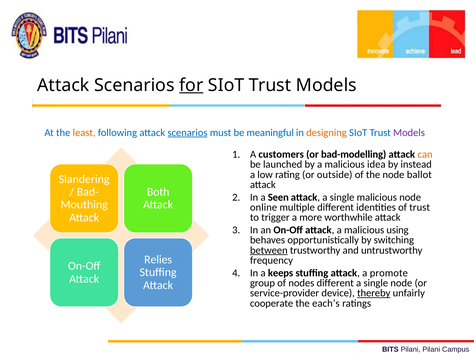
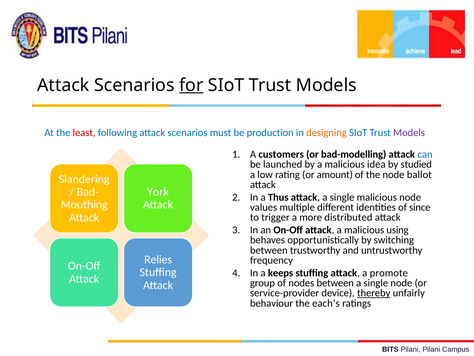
least colour: orange -> red (84, 132)
scenarios underline: present -> none (188, 132)
meaningful: meaningful -> production (270, 132)
can colour: orange -> blue (425, 154)
instead: instead -> studied (416, 164)
outside: outside -> amount (335, 174)
Both: Both -> York (158, 192)
Seen: Seen -> Thus (278, 197)
online: online -> values (264, 207)
of trust: trust -> since (420, 207)
worthwhile: worthwhile -> distributed (348, 217)
between underline: present -> none (269, 250)
nodes different: different -> between (335, 283)
cooperate: cooperate -> behaviour (272, 303)
